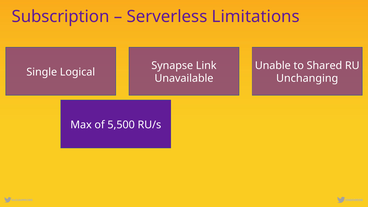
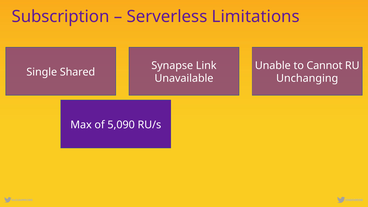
Shared: Shared -> Cannot (324, 66)
Logical: Logical -> Shared (78, 72)
5,500: 5,500 -> 5,090 (121, 125)
